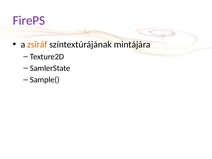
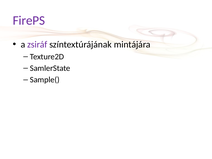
zsiráf colour: orange -> purple (37, 44)
